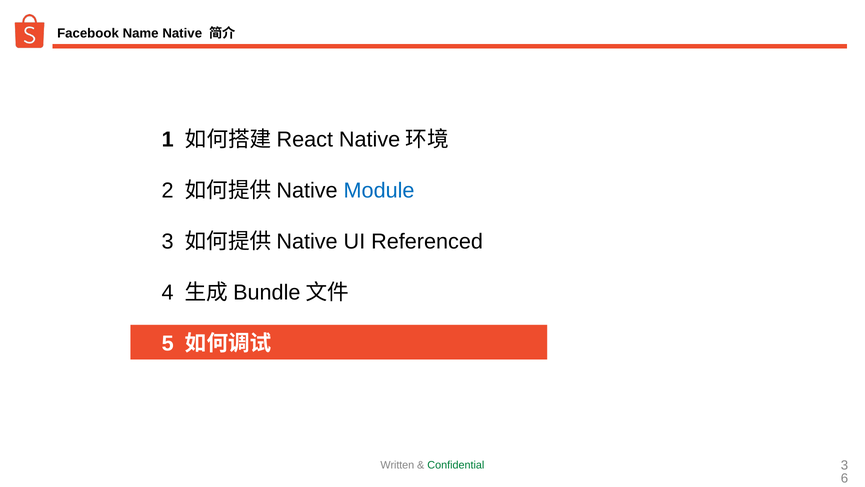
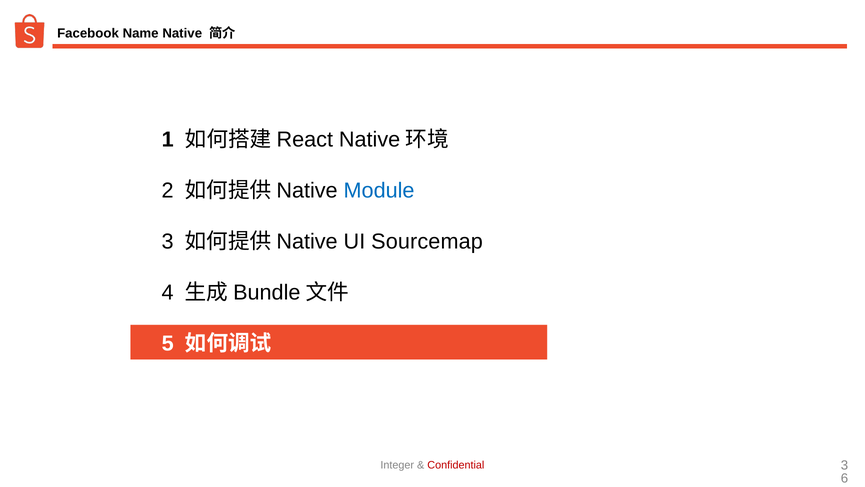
Referenced: Referenced -> Sourcemap (427, 241)
Written: Written -> Integer (397, 465)
Confidential colour: green -> red (456, 465)
